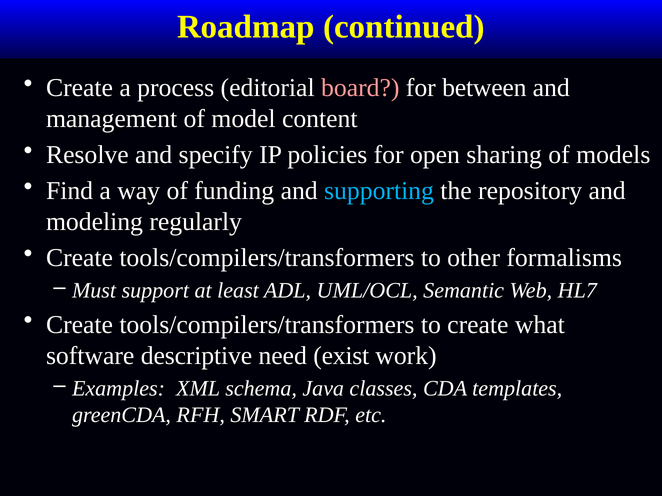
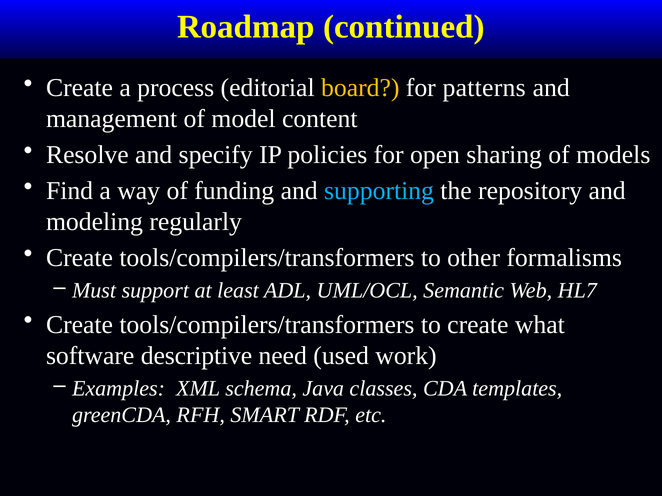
board colour: pink -> yellow (360, 88)
between: between -> patterns (484, 88)
exist: exist -> used (341, 356)
